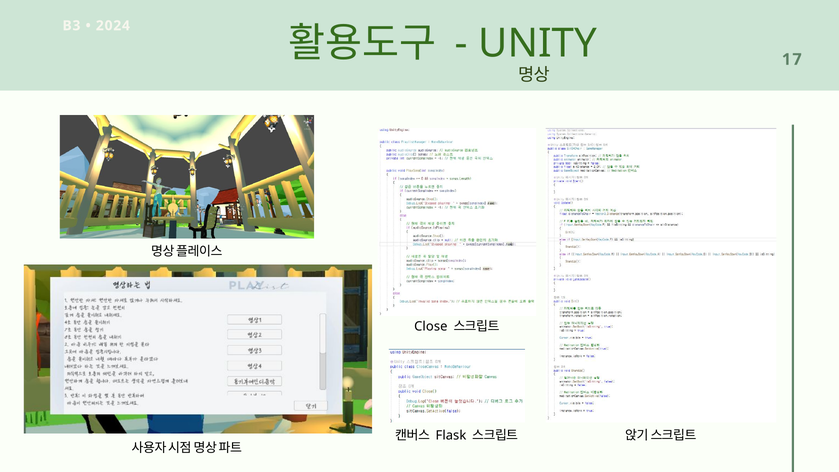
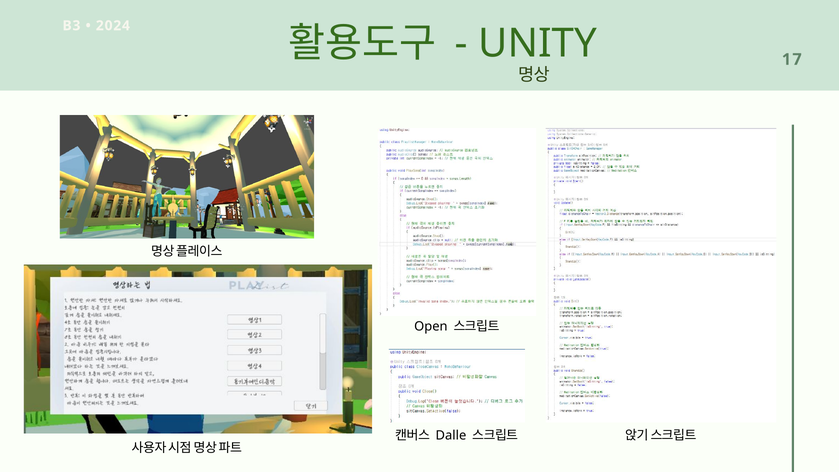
Close: Close -> Open (431, 326)
Flask: Flask -> Dalle (451, 436)
